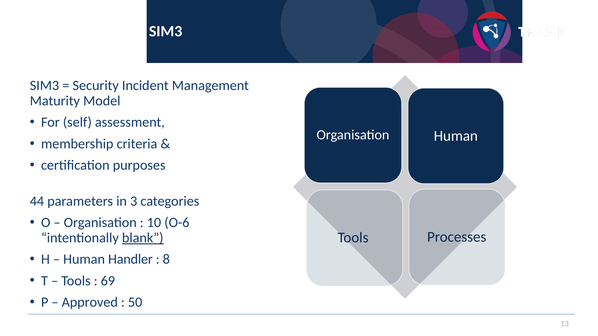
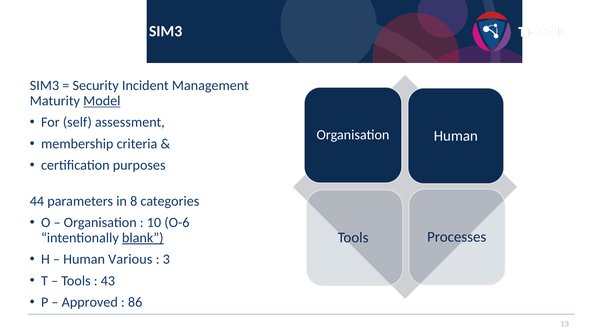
Model underline: none -> present (102, 101)
3: 3 -> 8 (134, 201)
Handler: Handler -> Various (130, 260)
8: 8 -> 3 (166, 260)
69: 69 -> 43 (108, 281)
50: 50 -> 86 (135, 303)
